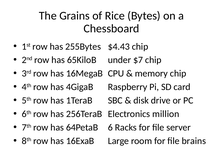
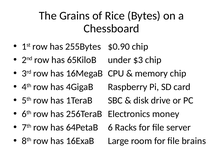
$4.43: $4.43 -> $0.90 (119, 47)
$7: $7 -> $3 (138, 60)
million: million -> money (166, 114)
